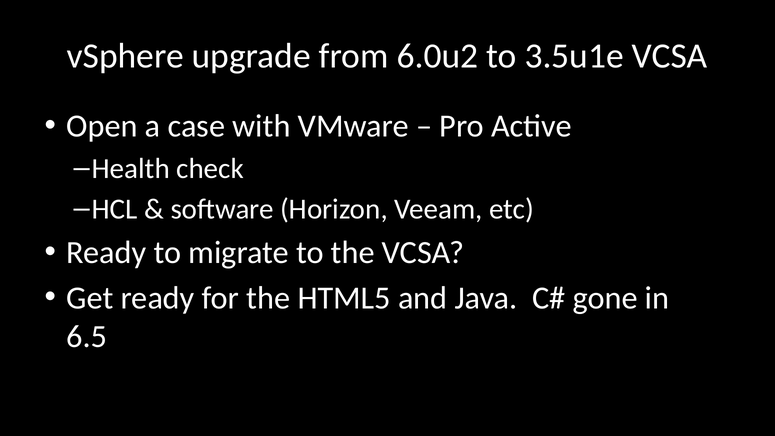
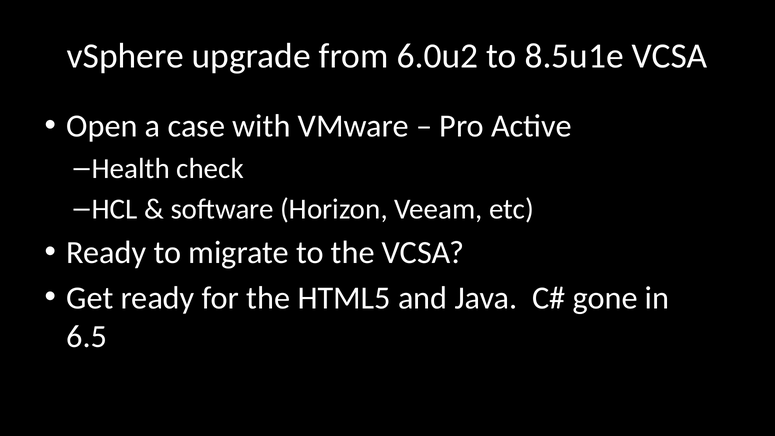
3.5u1e: 3.5u1e -> 8.5u1e (574, 56)
